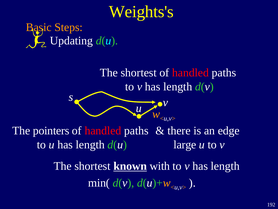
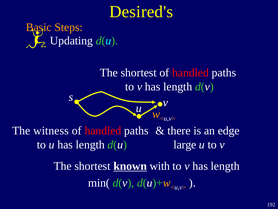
Weights's: Weights's -> Desired's (141, 12)
pointers: pointers -> witness (51, 130)
